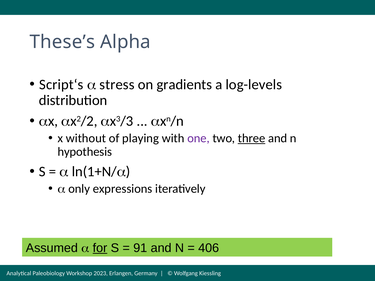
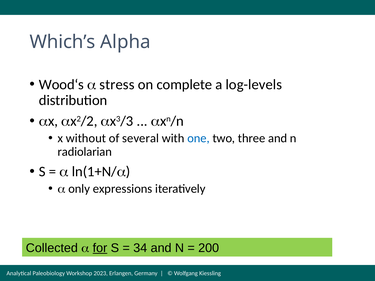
These’s: These’s -> Which’s (62, 42)
Script‘s: Script‘s -> Wood‘s (61, 85)
gradients: gradients -> complete (184, 85)
playing: playing -> several (141, 138)
one colour: purple -> blue (198, 138)
three underline: present -> none (252, 138)
hypothesis: hypothesis -> radiolarian (85, 152)
Assumed: Assumed -> Collected (52, 248)
91: 91 -> 34 (140, 248)
406: 406 -> 200 (209, 248)
